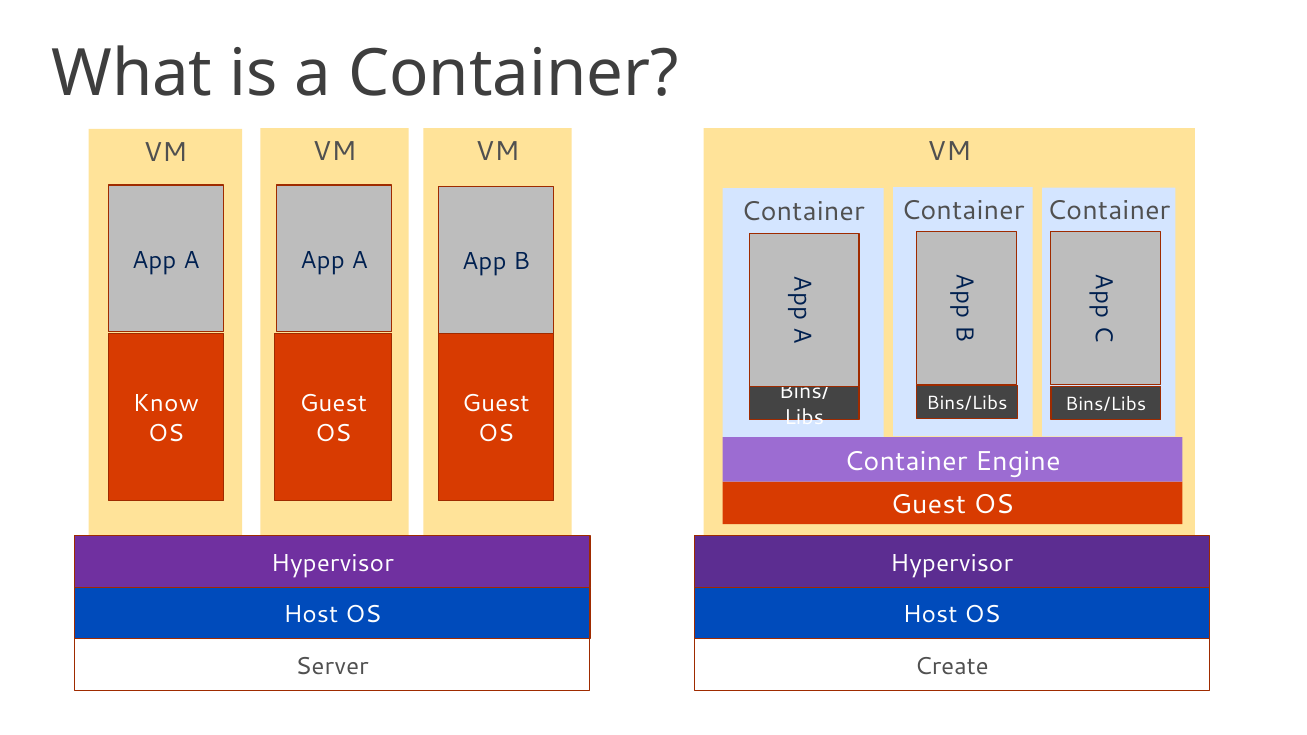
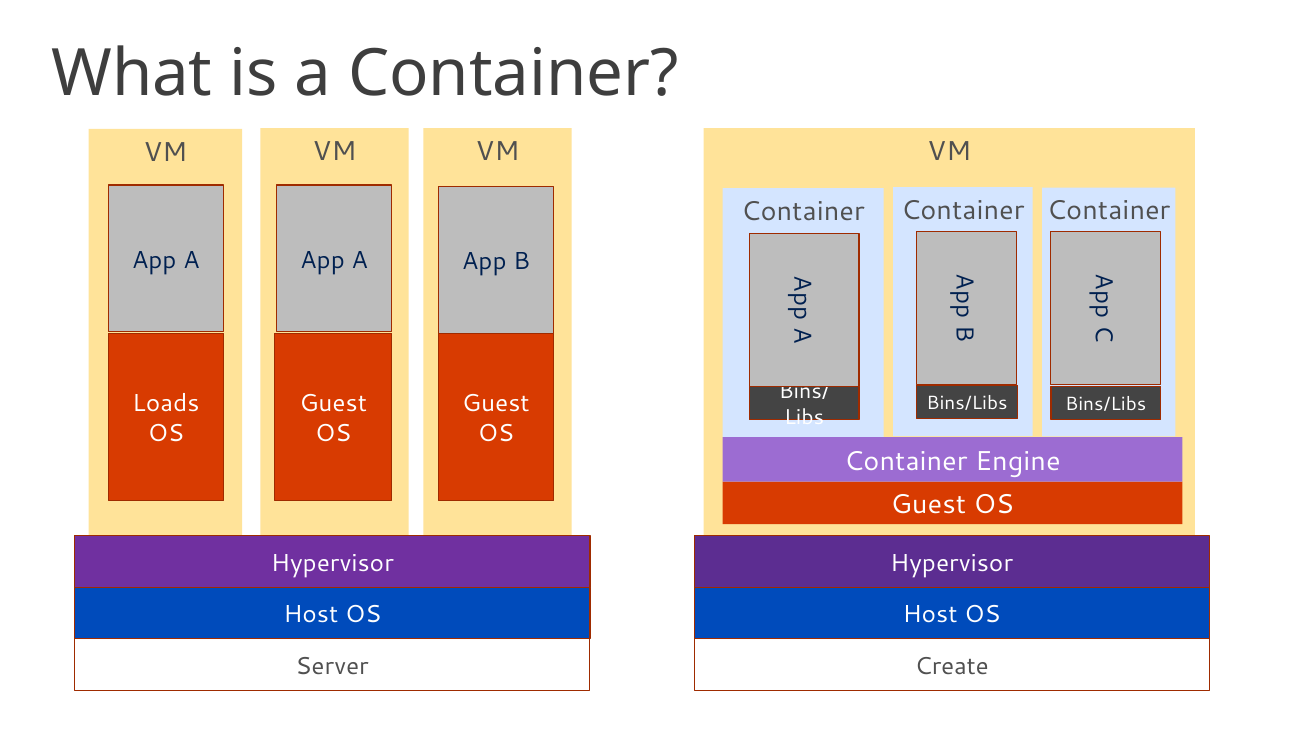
Know: Know -> Loads (166, 404)
